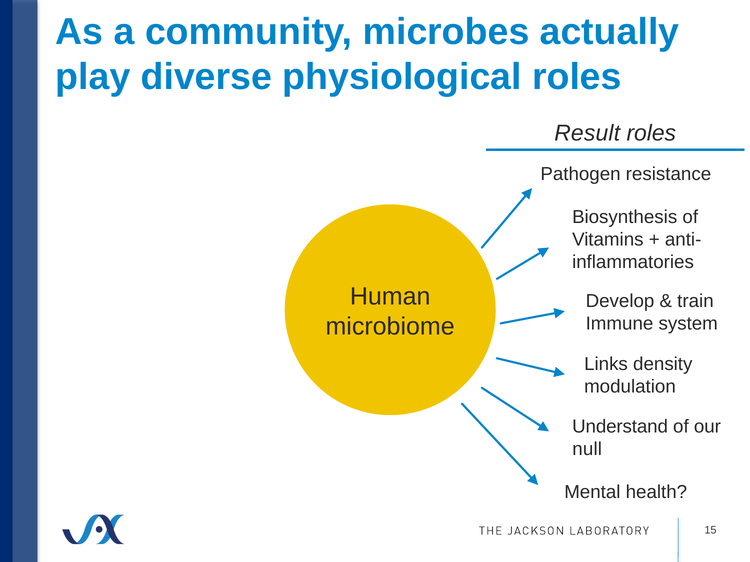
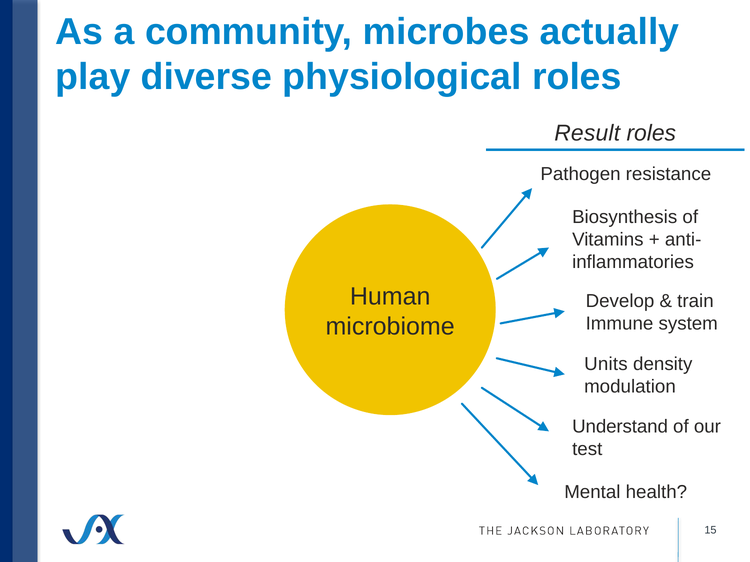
Links: Links -> Units (606, 364)
null: null -> test (587, 450)
